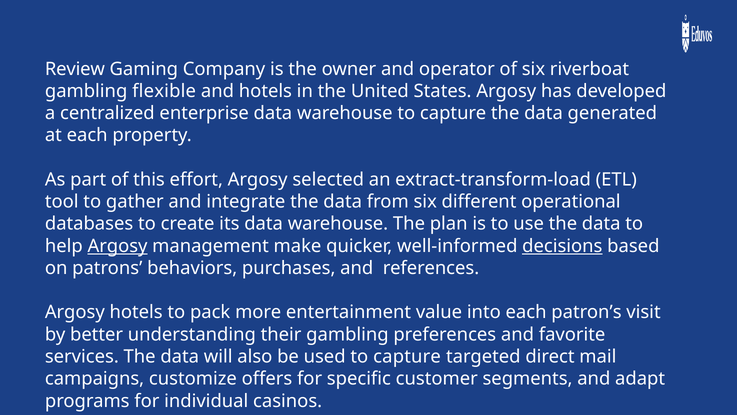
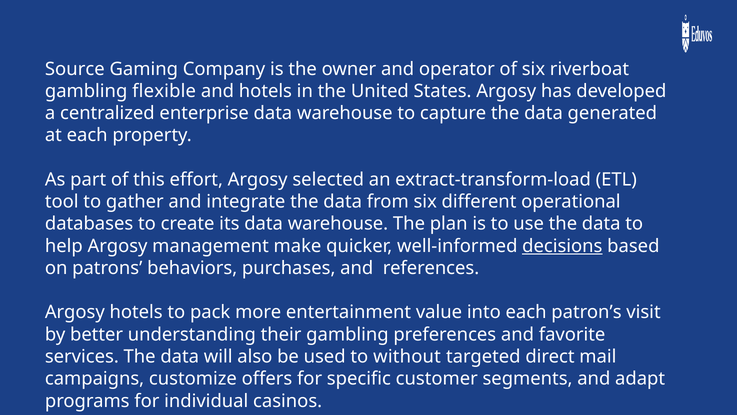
Review: Review -> Source (75, 69)
Argosy underline: present -> none (118, 246)
used to capture: capture -> without (407, 356)
